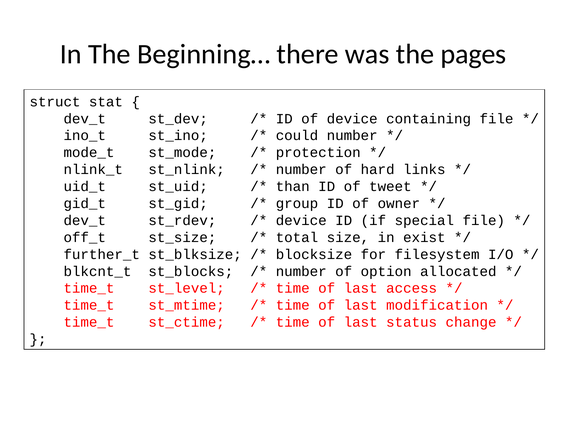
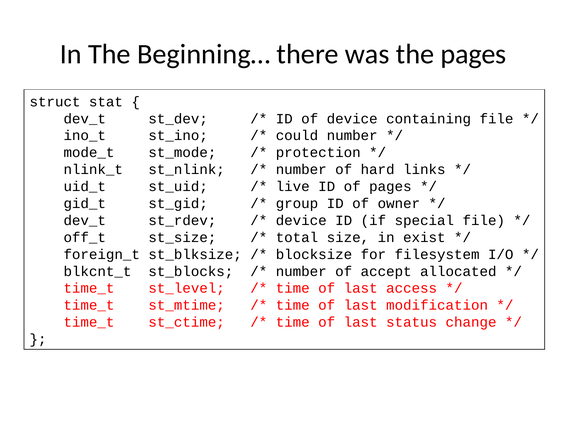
than: than -> live (293, 187)
of tweet: tweet -> pages (390, 187)
further_t: further_t -> foreign_t (102, 255)
option: option -> accept (386, 272)
